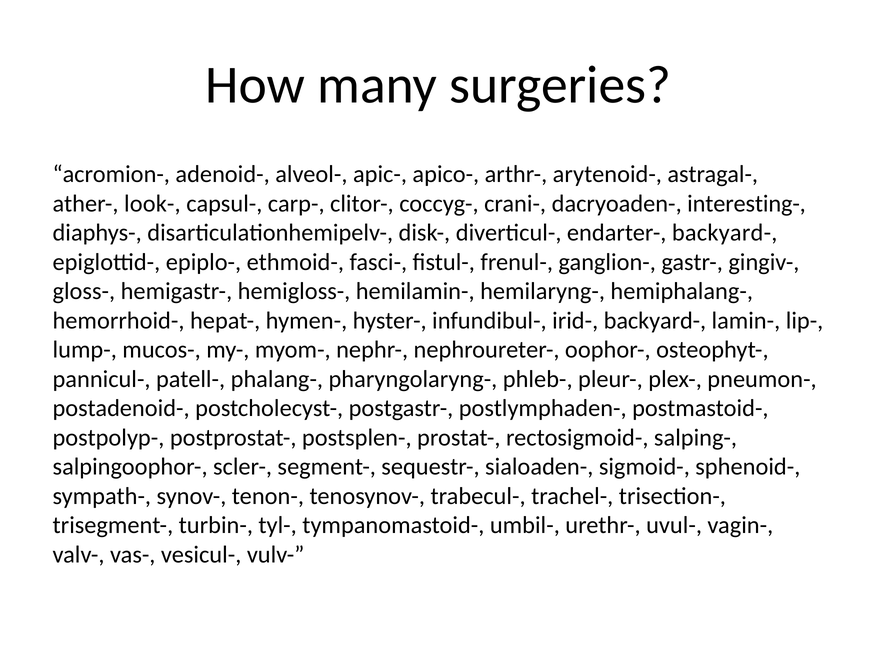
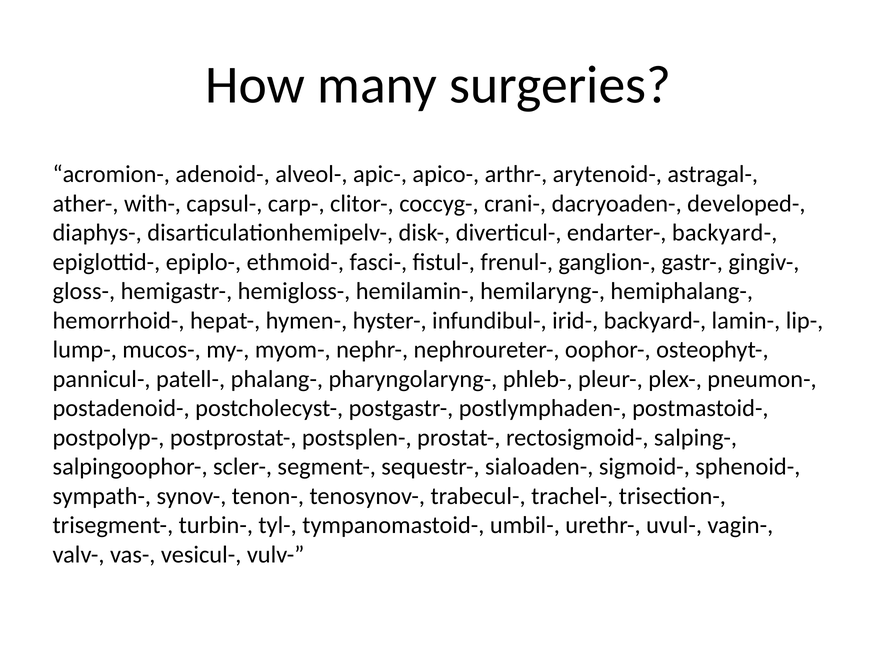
look-: look- -> with- (152, 203)
interesting-: interesting- -> developed- (746, 203)
